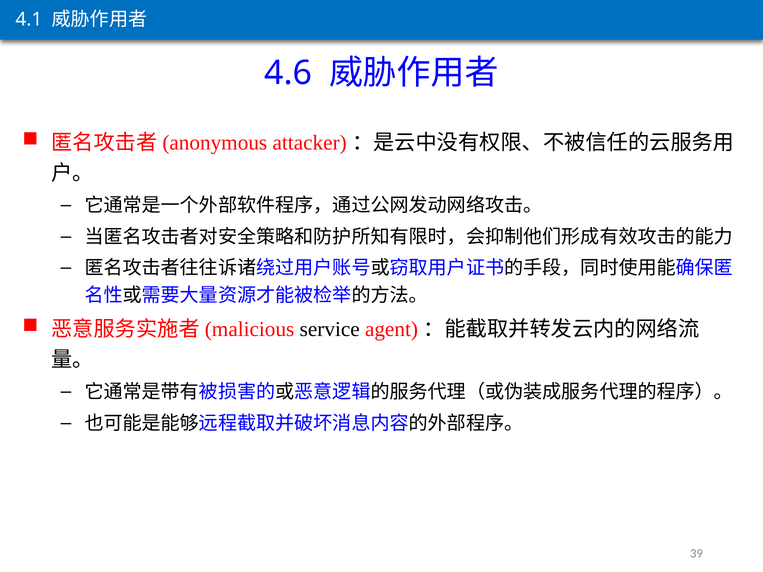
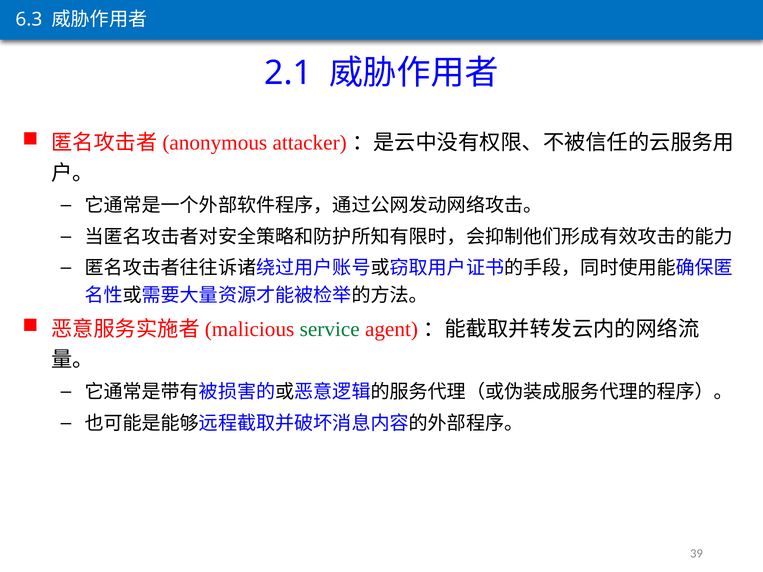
4.1: 4.1 -> 6.3 (29, 20)
4.6: 4.6 -> 2.1 (288, 73)
service colour: black -> green (330, 329)
